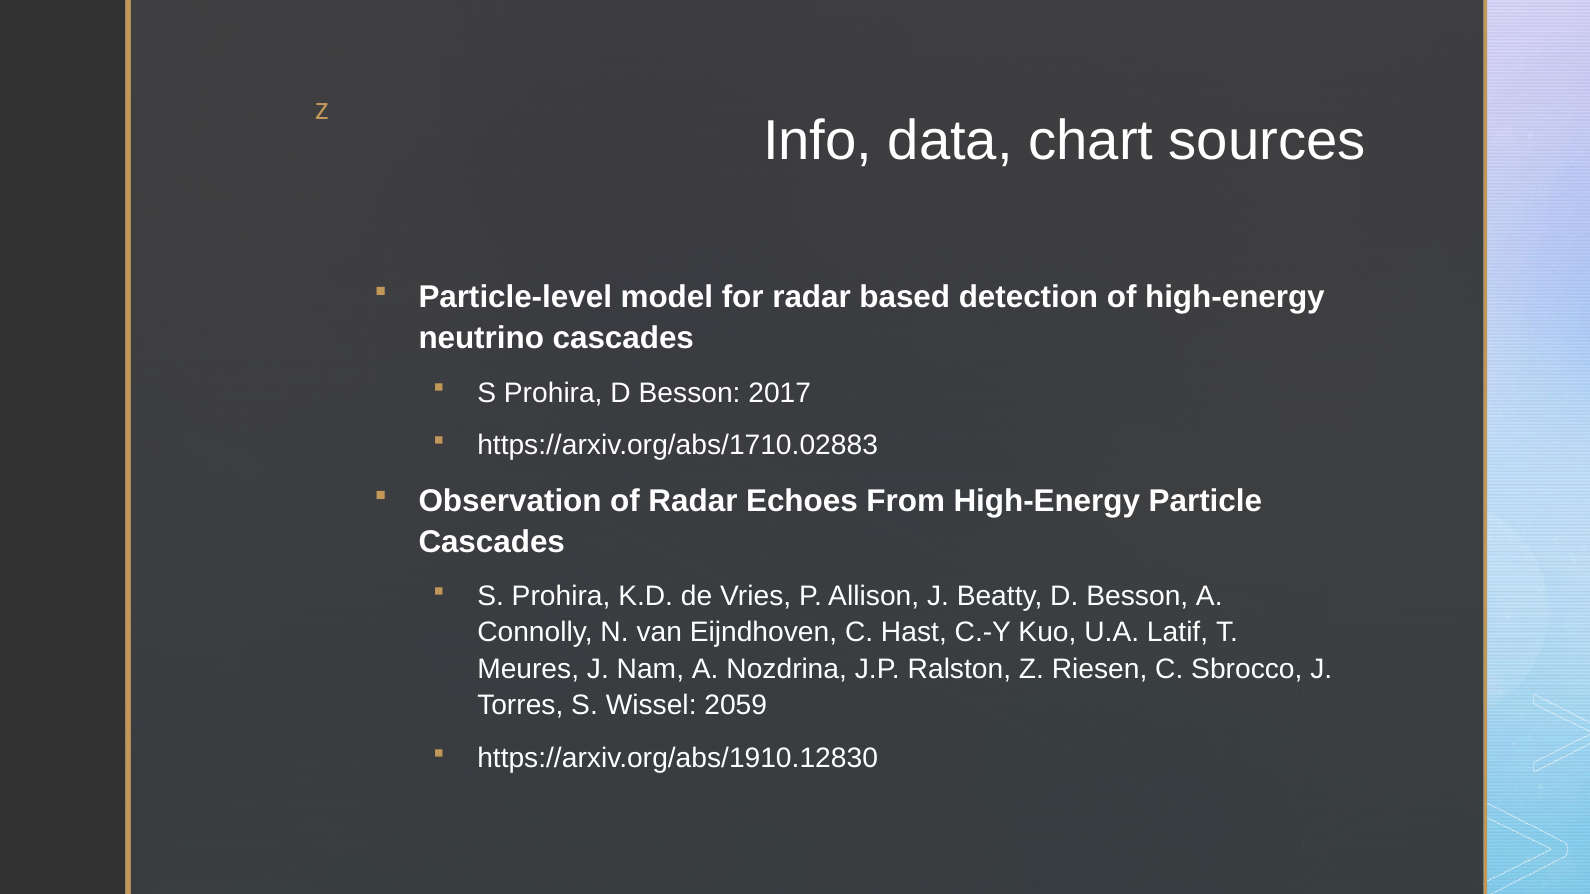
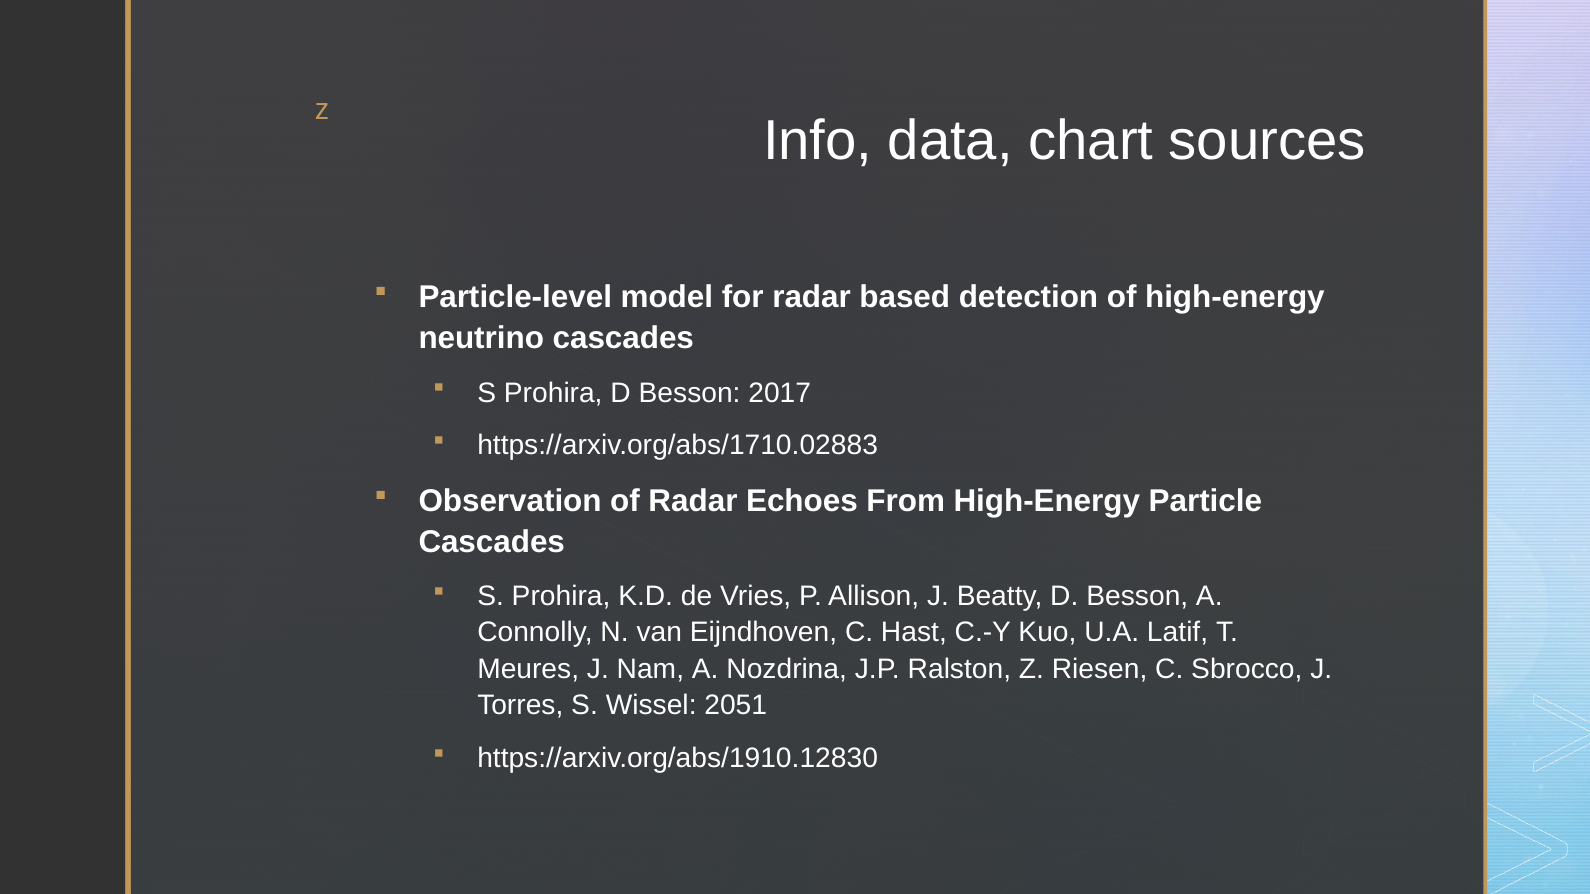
2059: 2059 -> 2051 (736, 706)
